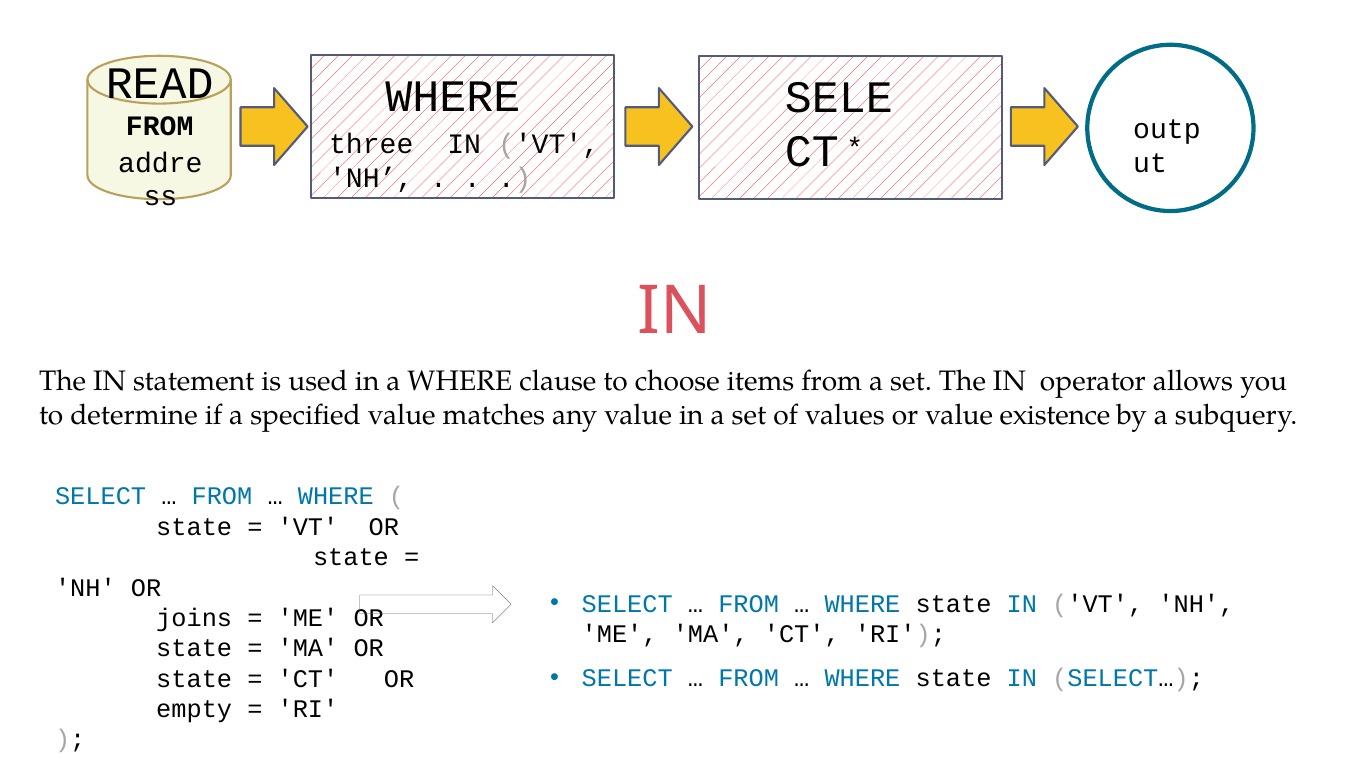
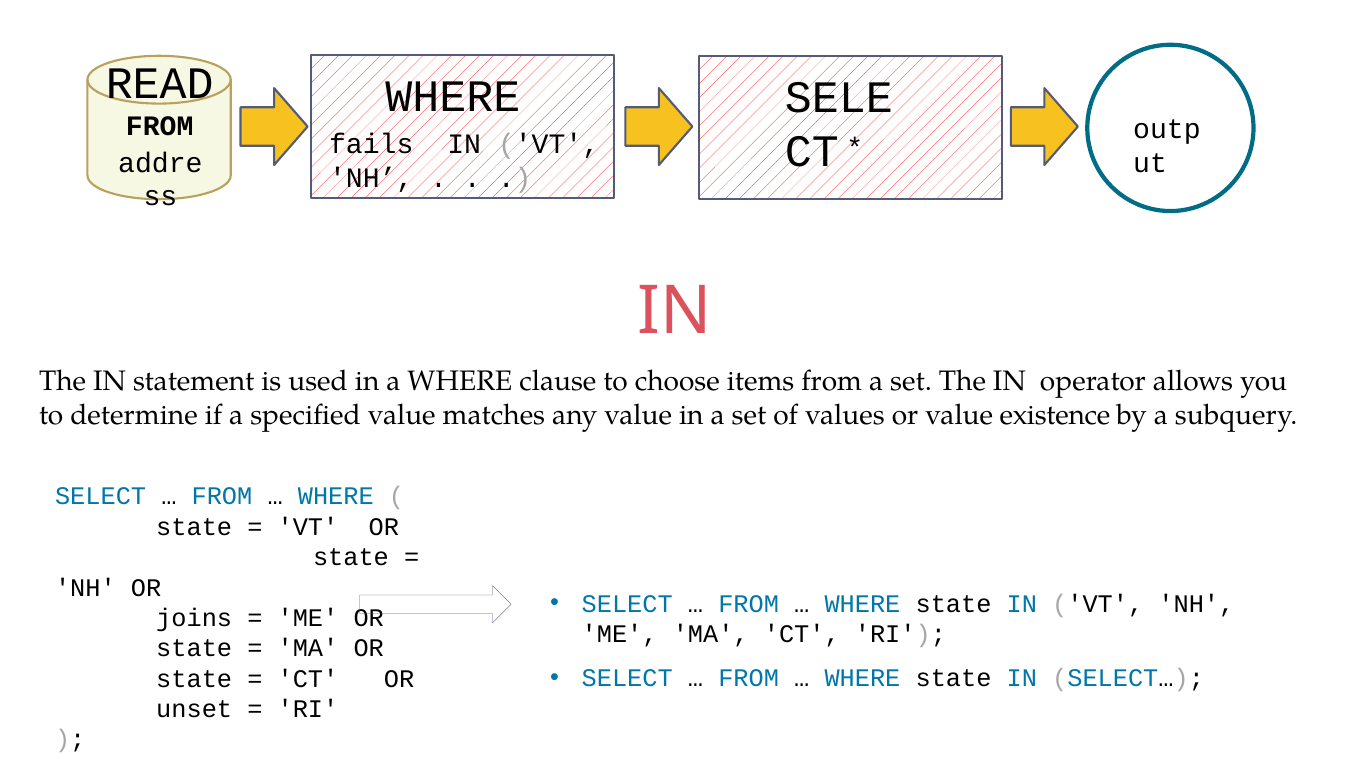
three: three -> fails (371, 145)
empty: empty -> unset (194, 709)
